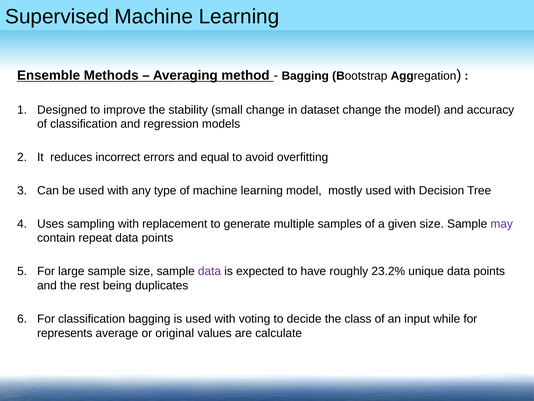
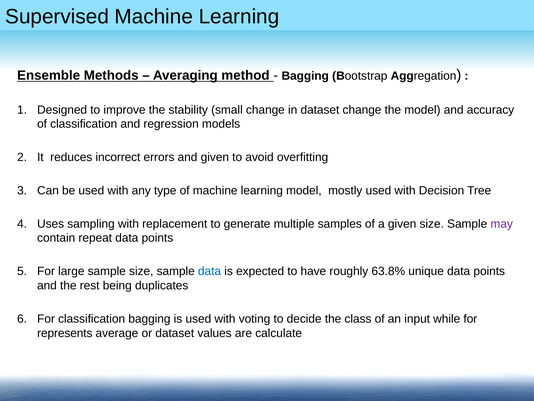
and equal: equal -> given (215, 157)
data colour: purple -> blue (210, 271)
23.2%: 23.2% -> 63.8% (388, 271)
or original: original -> dataset (175, 333)
